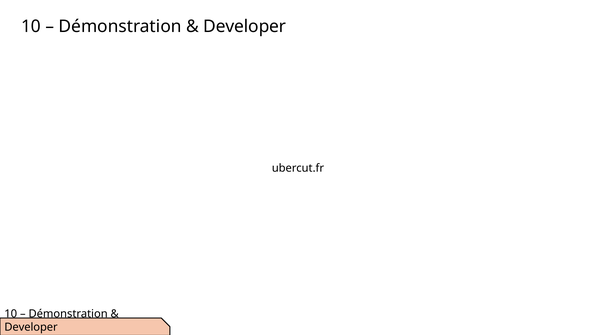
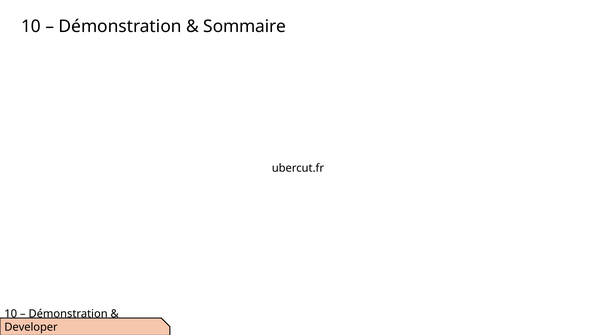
Developer: Developer -> Sommaire (245, 27)
